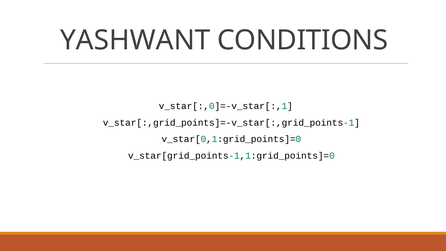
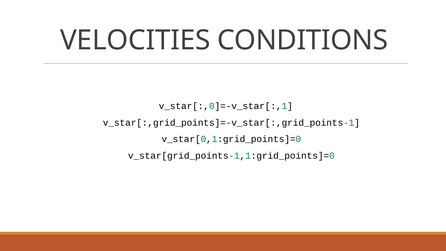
YASHWANT: YASHWANT -> VELOCITIES (135, 40)
